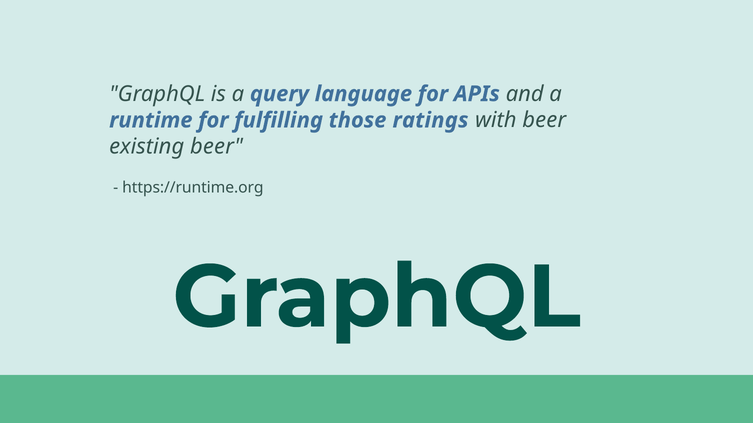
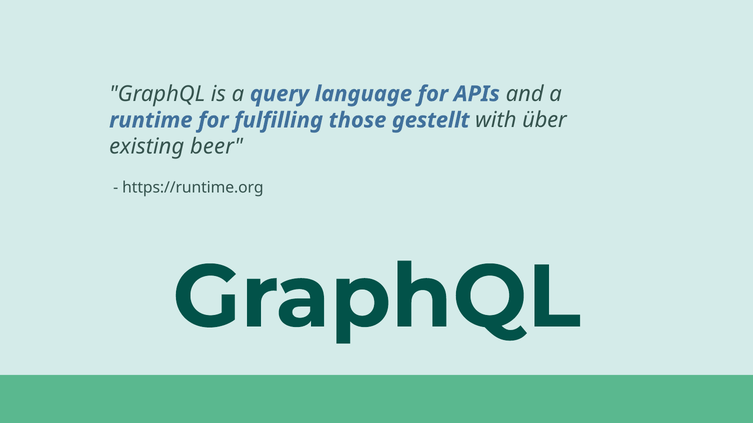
ratings: ratings -> gestellt (431, 120)
with beer: beer -> über (544, 120)
